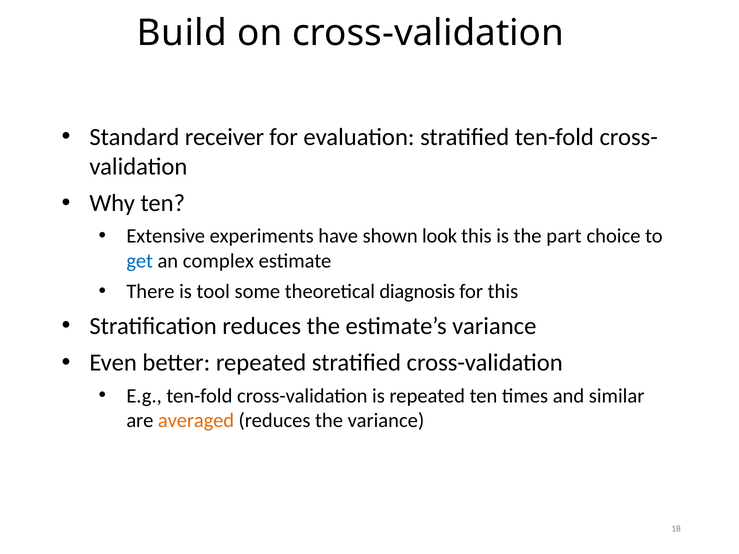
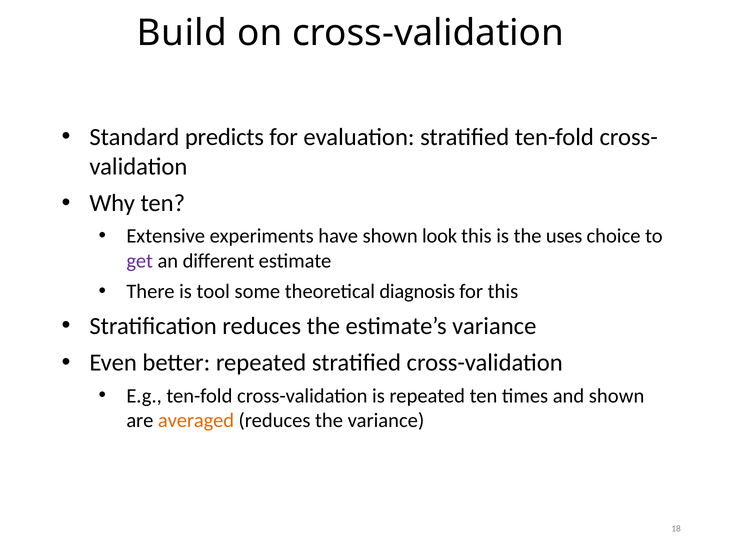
receiver: receiver -> predicts (224, 137)
part: part -> uses (564, 236)
get colour: blue -> purple (140, 261)
complex: complex -> different (219, 261)
and similar: similar -> shown (617, 396)
